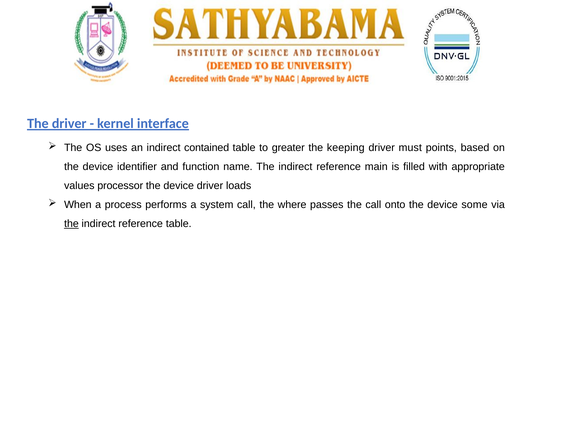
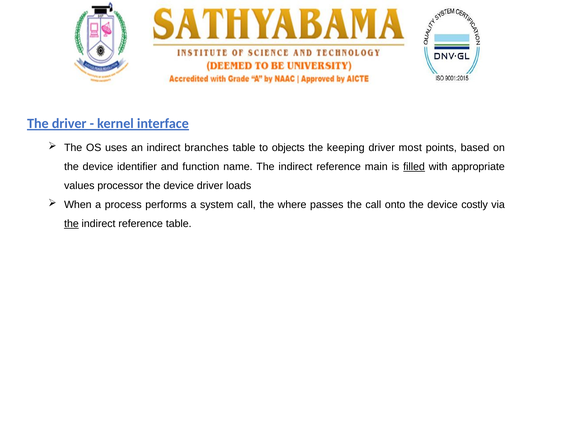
contained: contained -> branches (207, 148)
greater: greater -> objects (288, 148)
must: must -> most (410, 148)
filled underline: none -> present (414, 167)
some: some -> costly (475, 205)
